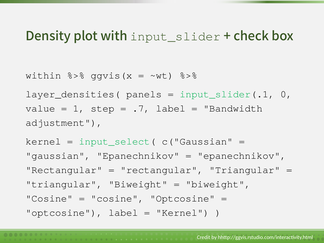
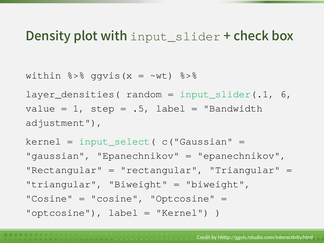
panels: panels -> random (144, 94)
0: 0 -> 6 (286, 94)
.7: .7 -> .5 (141, 108)
